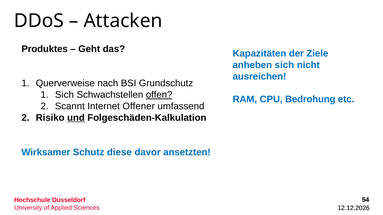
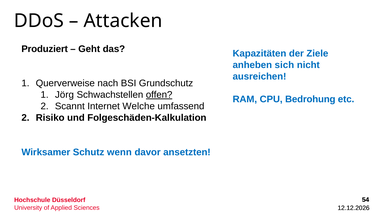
Produktes: Produktes -> Produziert (45, 49)
Sich: Sich -> Jörg (64, 95)
Offener: Offener -> Welche (139, 106)
und underline: present -> none (76, 118)
diese: diese -> wenn (119, 152)
